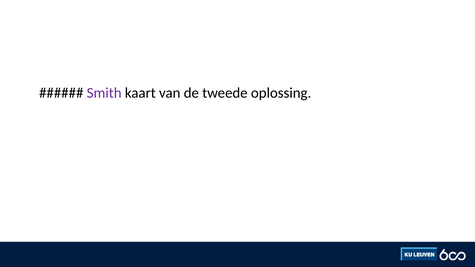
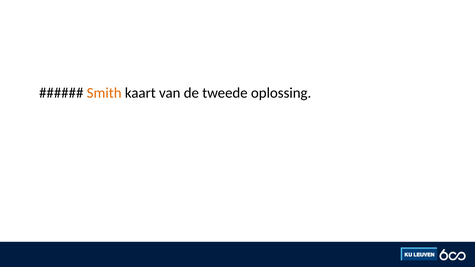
Smith colour: purple -> orange (104, 93)
